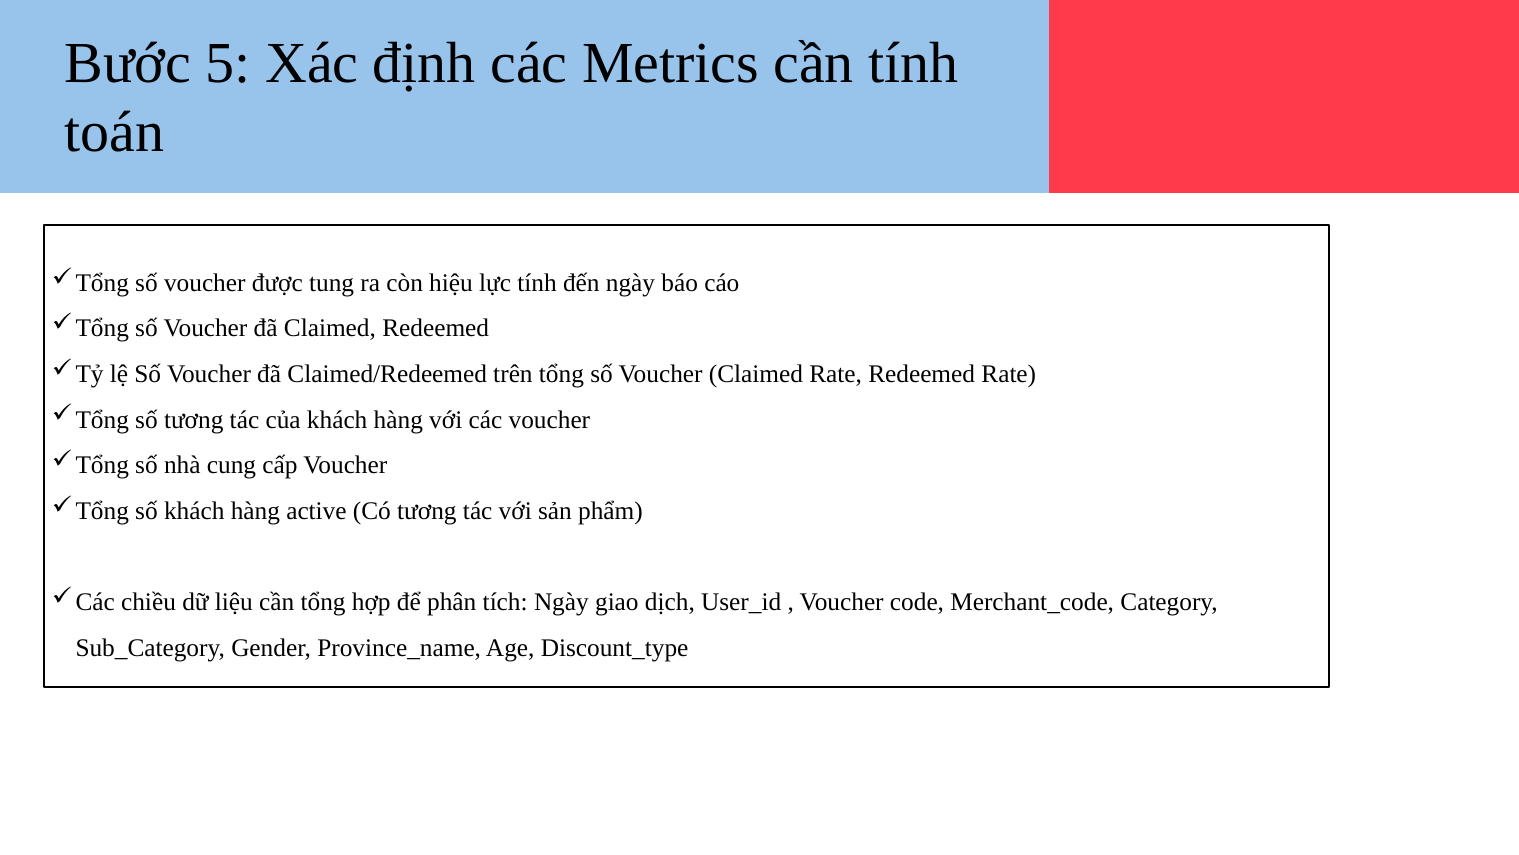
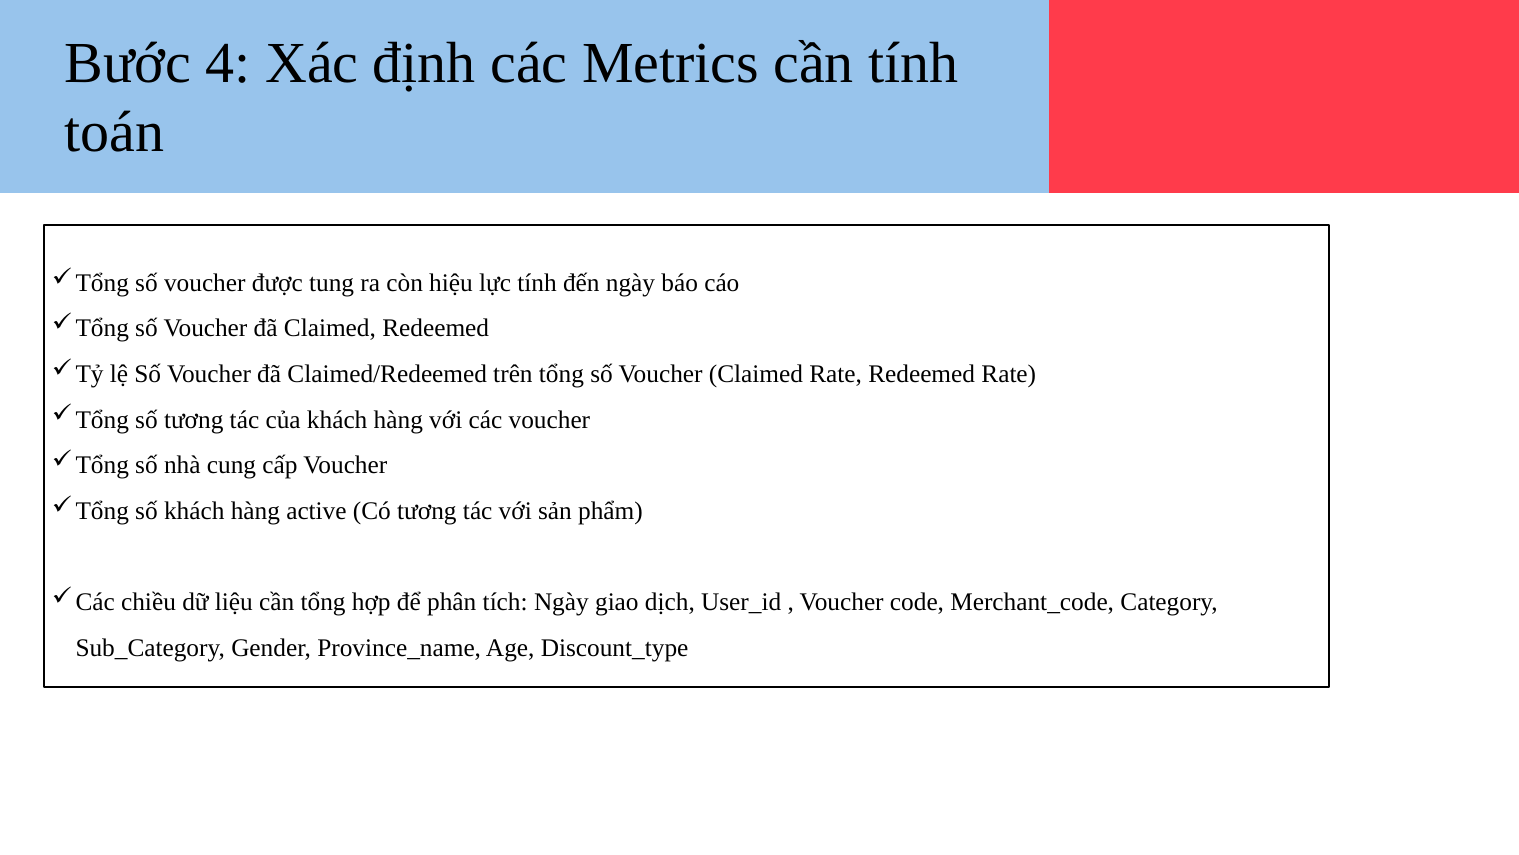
5: 5 -> 4 (228, 63)
